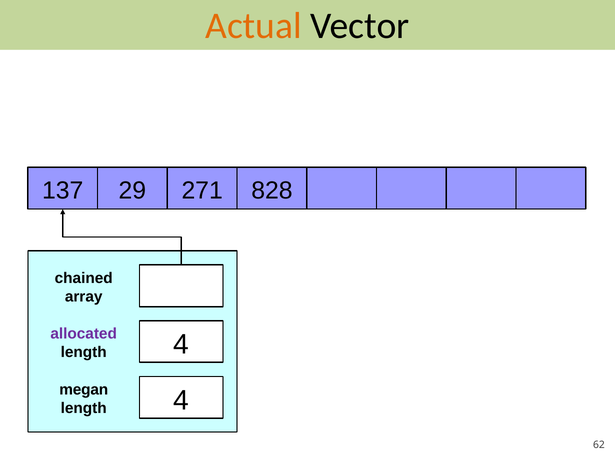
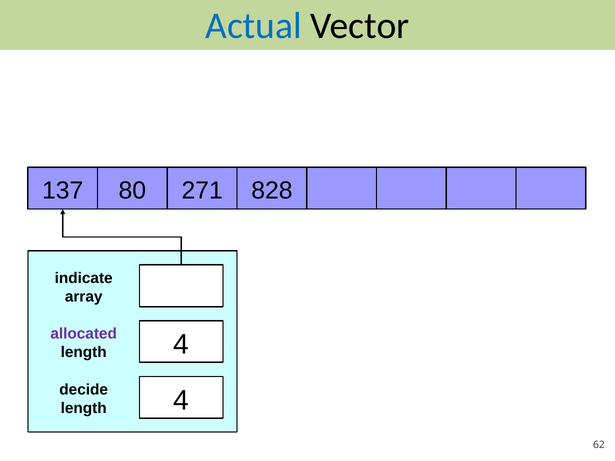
Actual colour: orange -> blue (254, 26)
29: 29 -> 80 (132, 191)
chained: chained -> indicate (84, 278)
megan: megan -> decide (84, 390)
